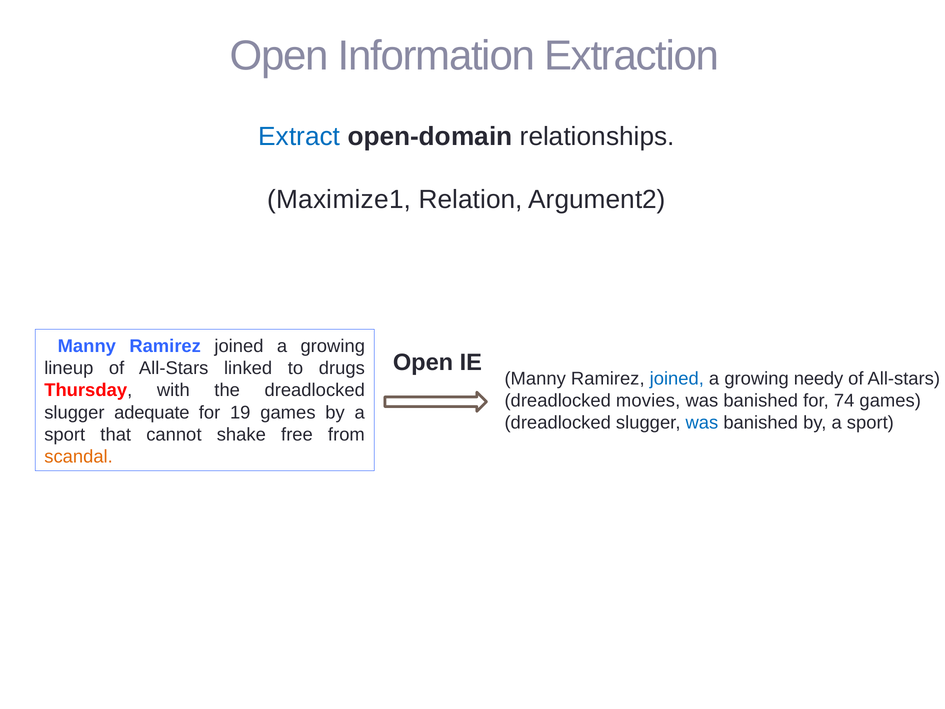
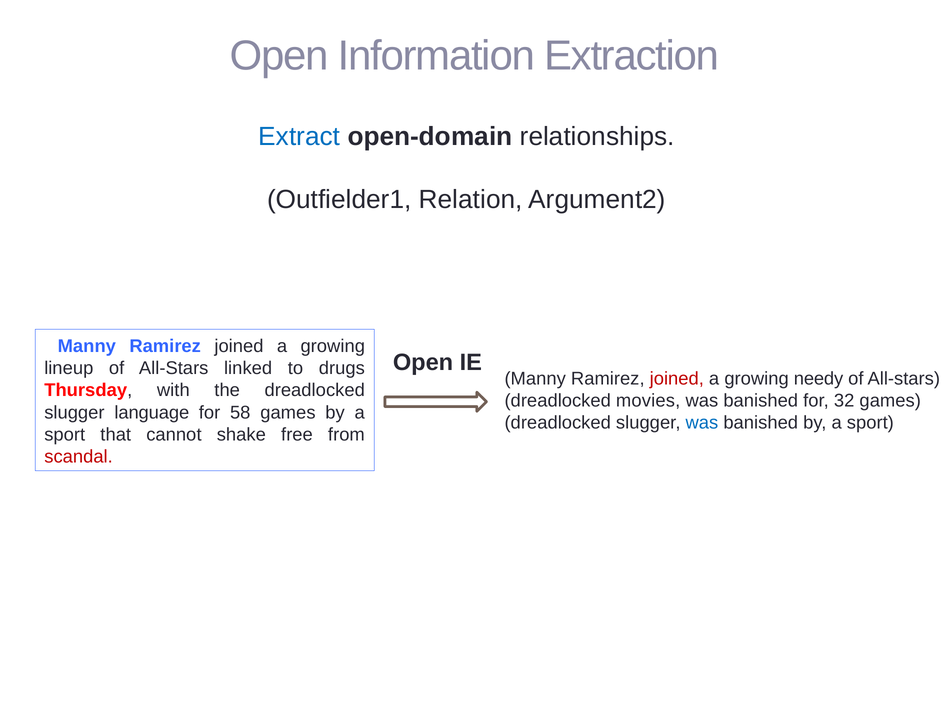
Maximize1: Maximize1 -> Outfielder1 (339, 200)
joined colour: blue -> red (677, 379)
74: 74 -> 32 (844, 401)
adequate: adequate -> language (152, 412)
19: 19 -> 58 (240, 412)
scandal colour: orange -> red (79, 456)
